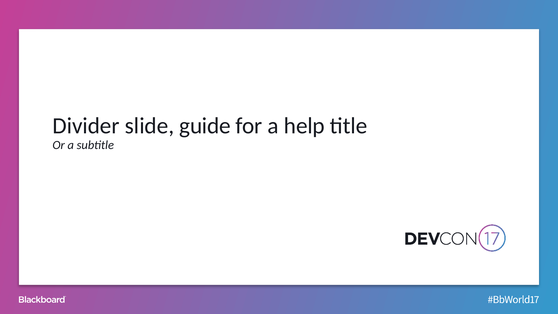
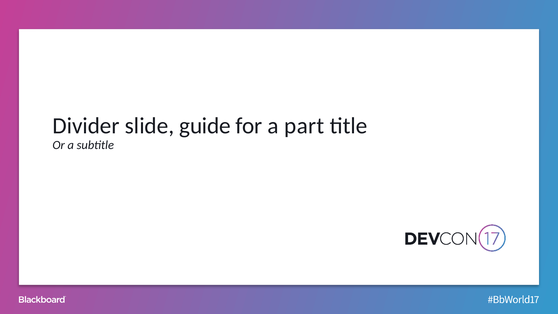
help: help -> part (304, 126)
